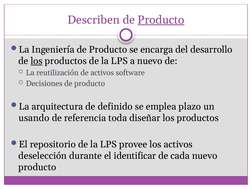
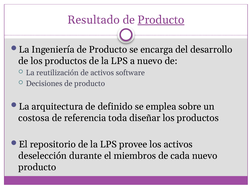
Describen: Describen -> Resultado (94, 20)
los underline: present -> none (37, 61)
plazo: plazo -> sobre (190, 107)
usando: usando -> costosa (34, 118)
identificar: identificar -> miembros (135, 156)
